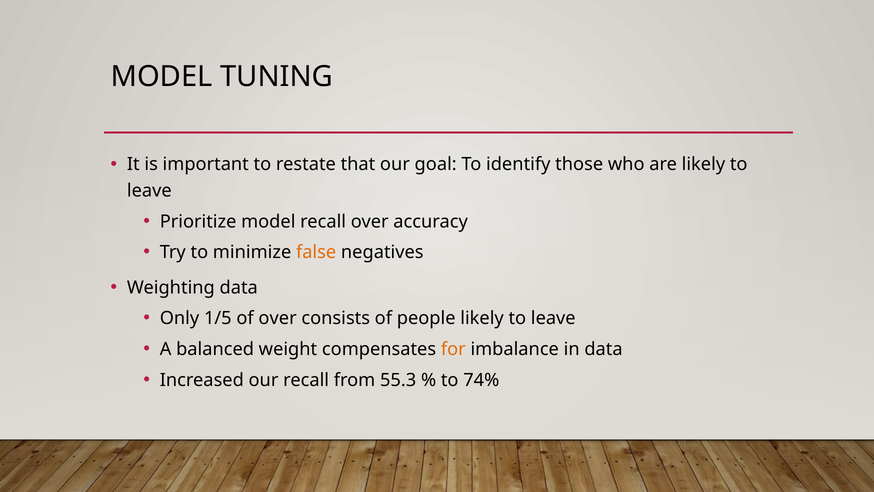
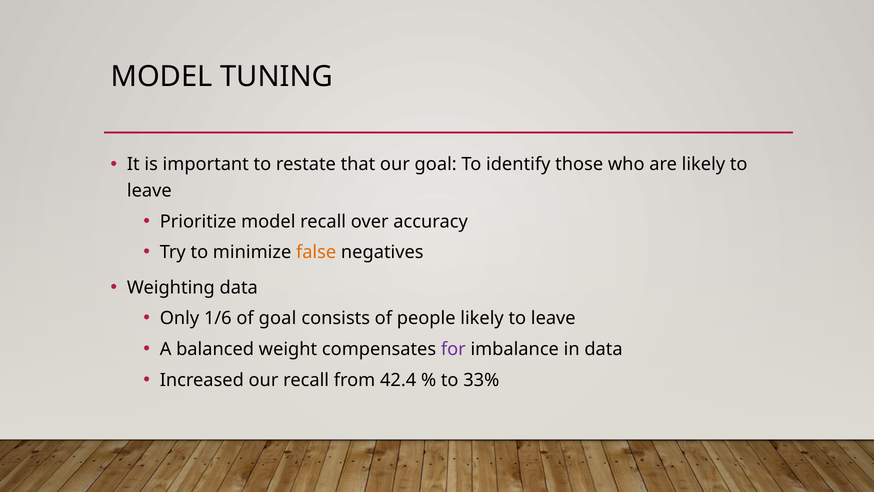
1/5: 1/5 -> 1/6 (218, 318)
of over: over -> goal (277, 318)
for colour: orange -> purple (453, 349)
55.3: 55.3 -> 42.4 (398, 380)
74%: 74% -> 33% (481, 380)
